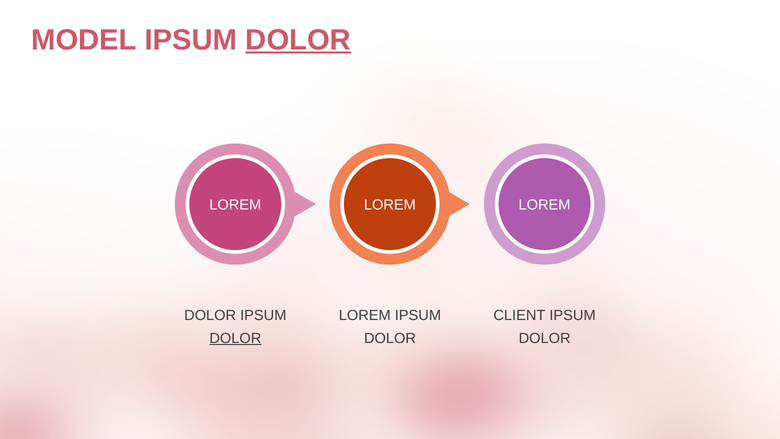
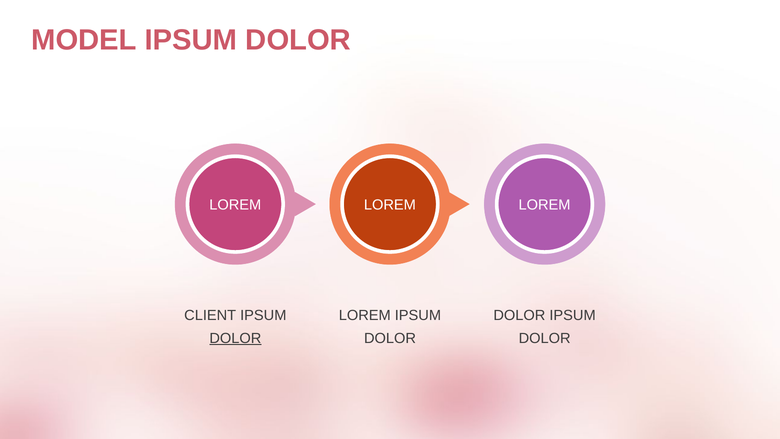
DOLOR underline: present -> none (298, 40)
DOLOR: DOLOR -> CLIENT (210, 315)
CLIENT: CLIENT -> DOLOR (519, 315)
